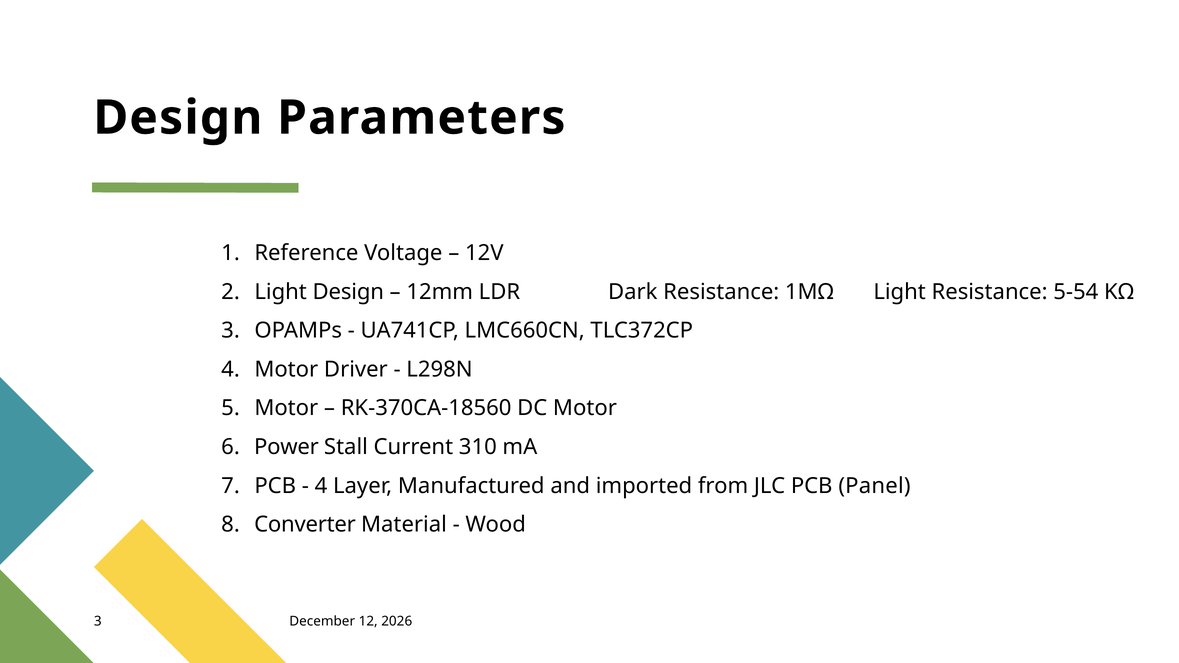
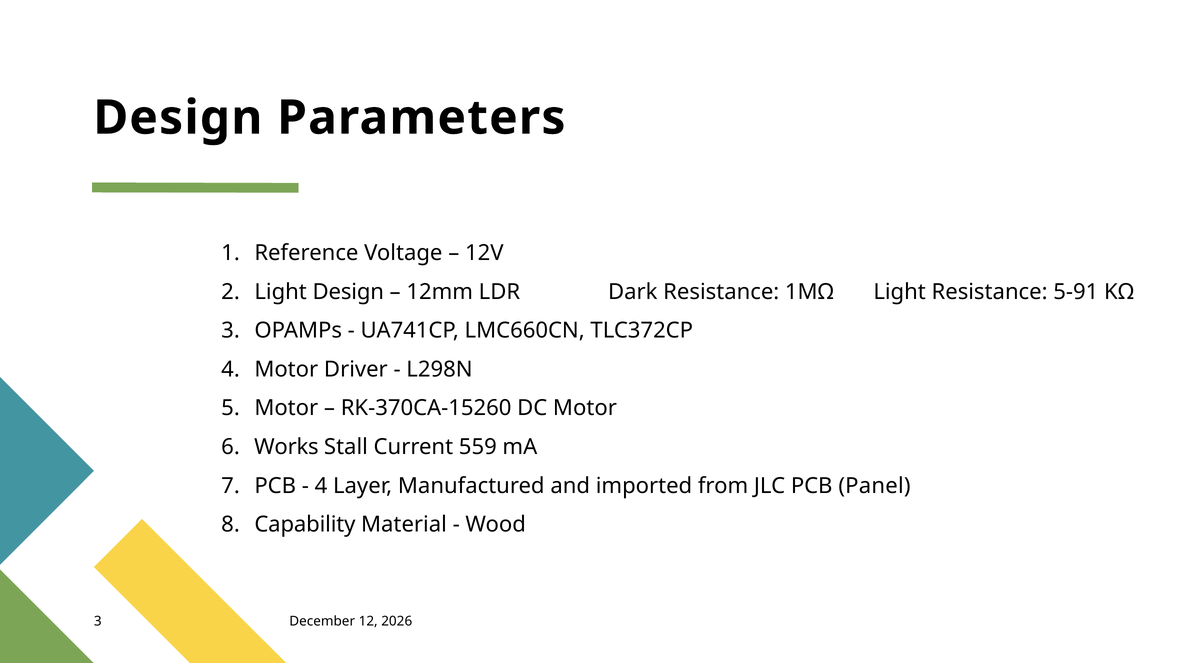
5-54: 5-54 -> 5-91 (1076, 292)
RK-370CA-18560: RK-370CA-18560 -> RK-370CA-15260 (426, 408)
Power: Power -> Works (286, 447)
310: 310 -> 559 (478, 447)
Converter: Converter -> Capability (305, 525)
